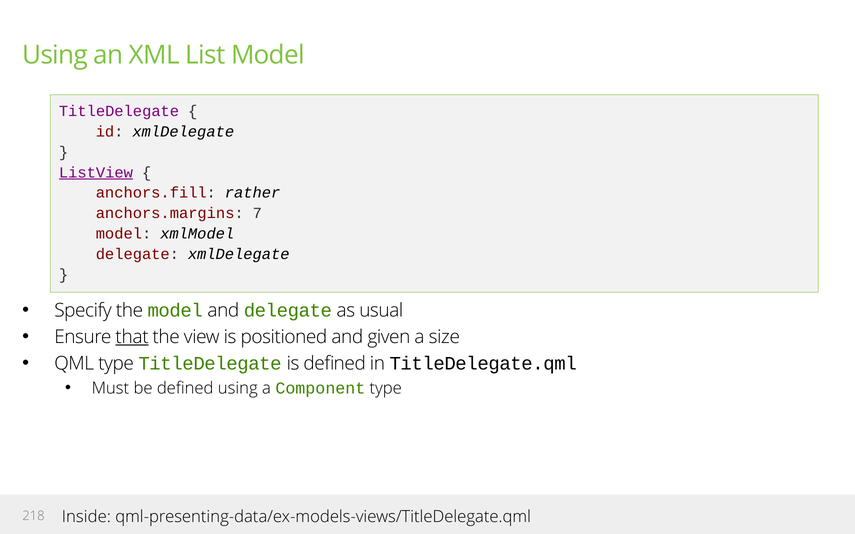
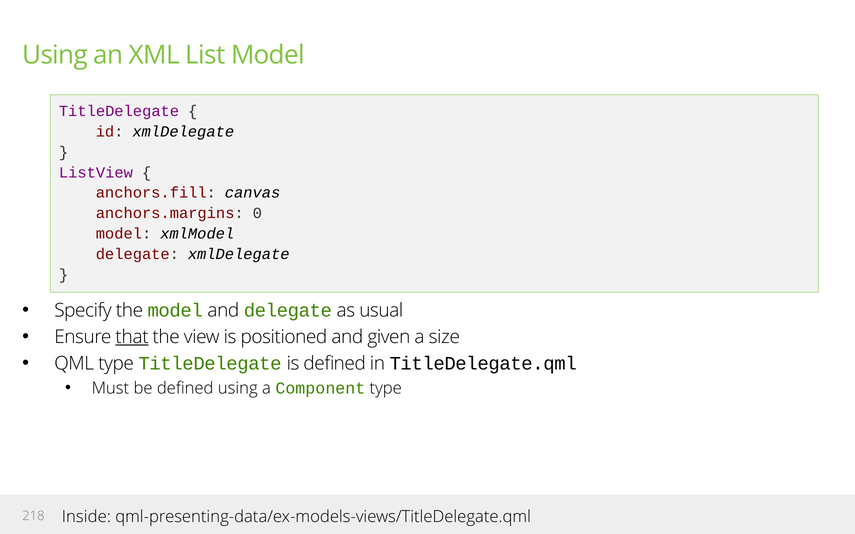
ListView underline: present -> none (96, 173)
rather: rather -> canvas (253, 193)
7: 7 -> 0 (257, 213)
